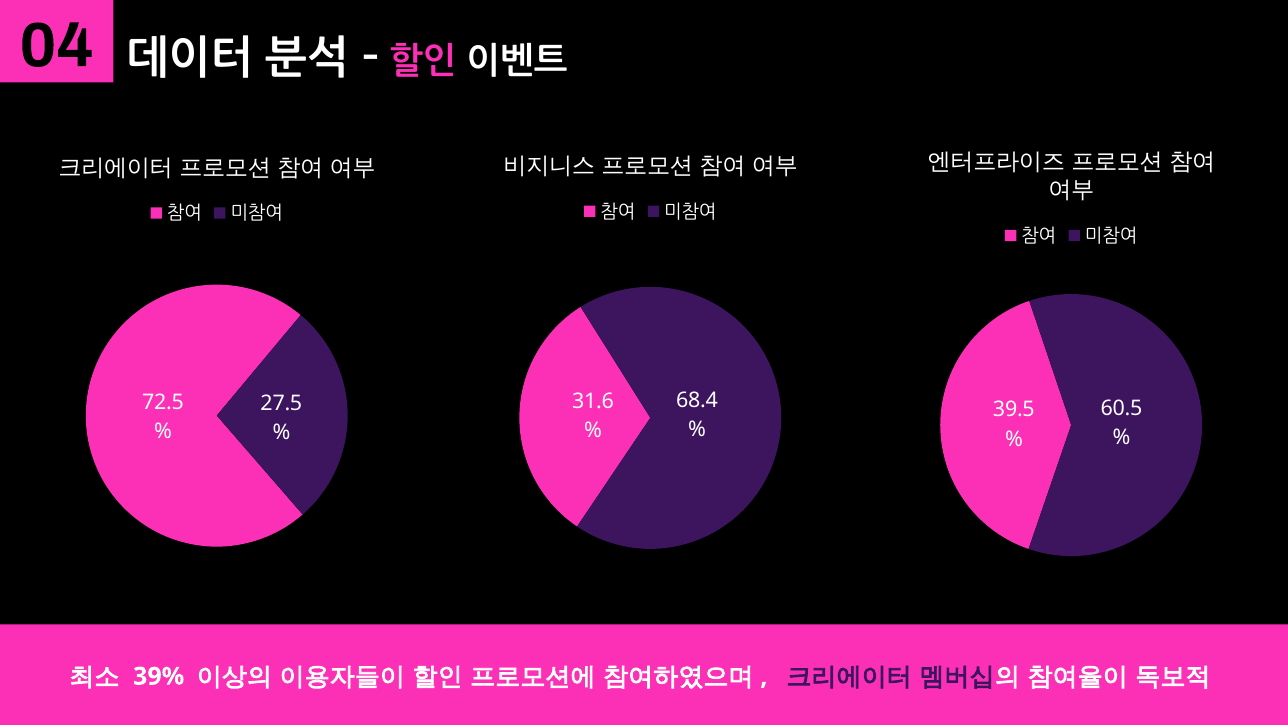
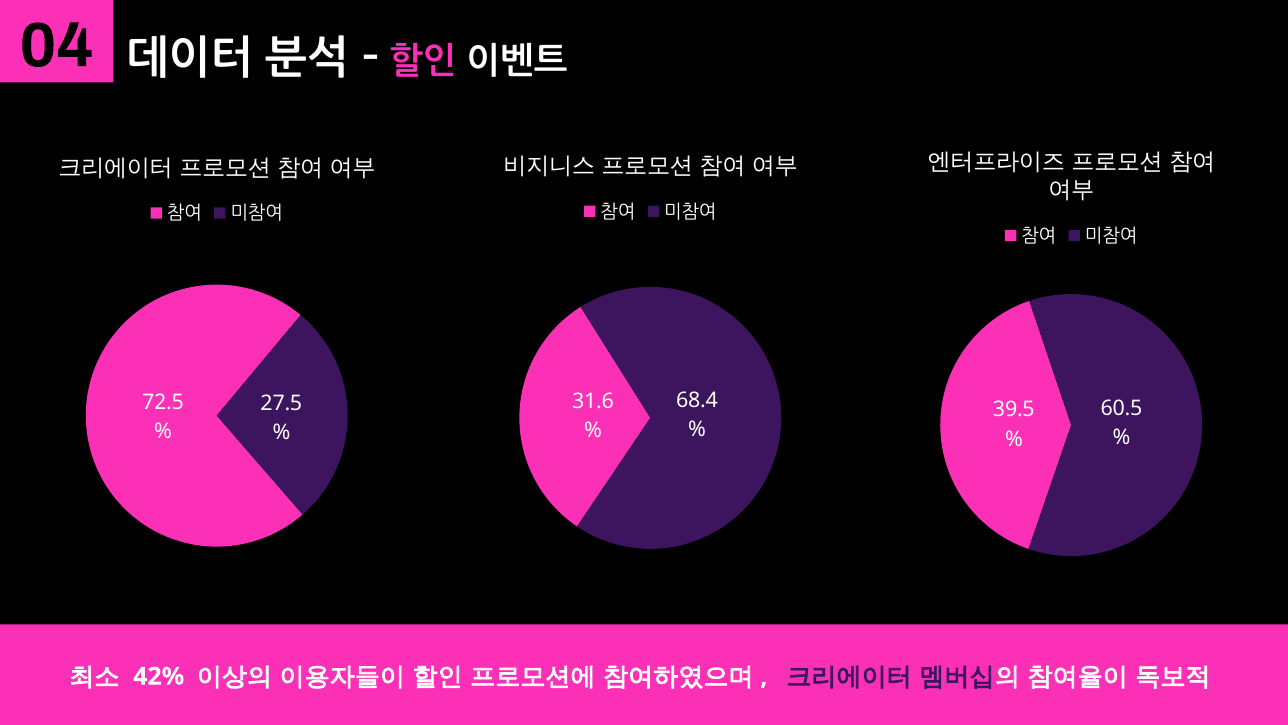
39%: 39% -> 42% (159, 676)
